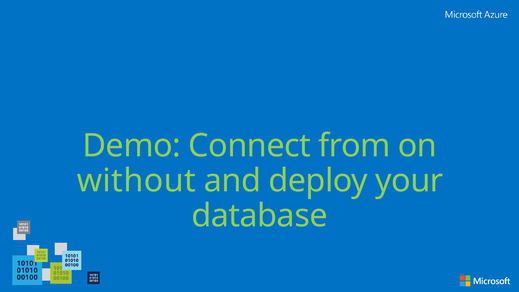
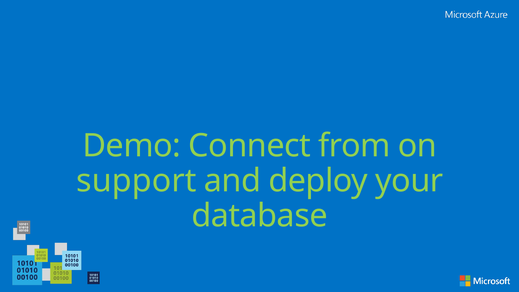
without: without -> support (136, 181)
